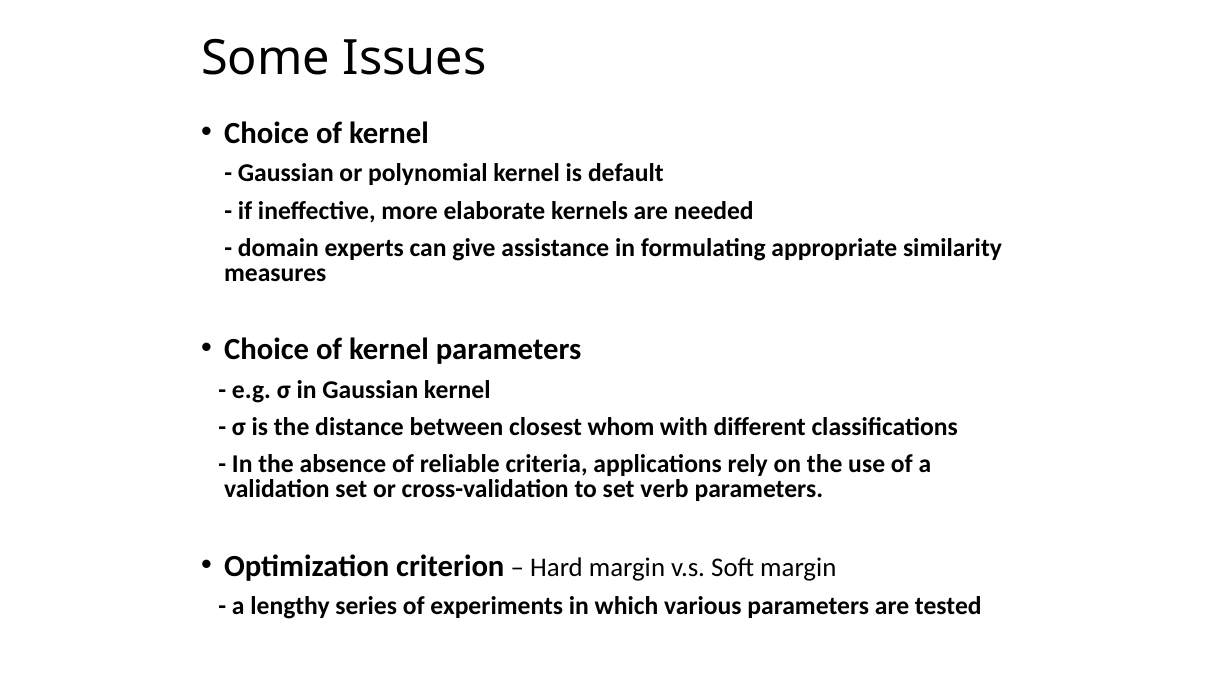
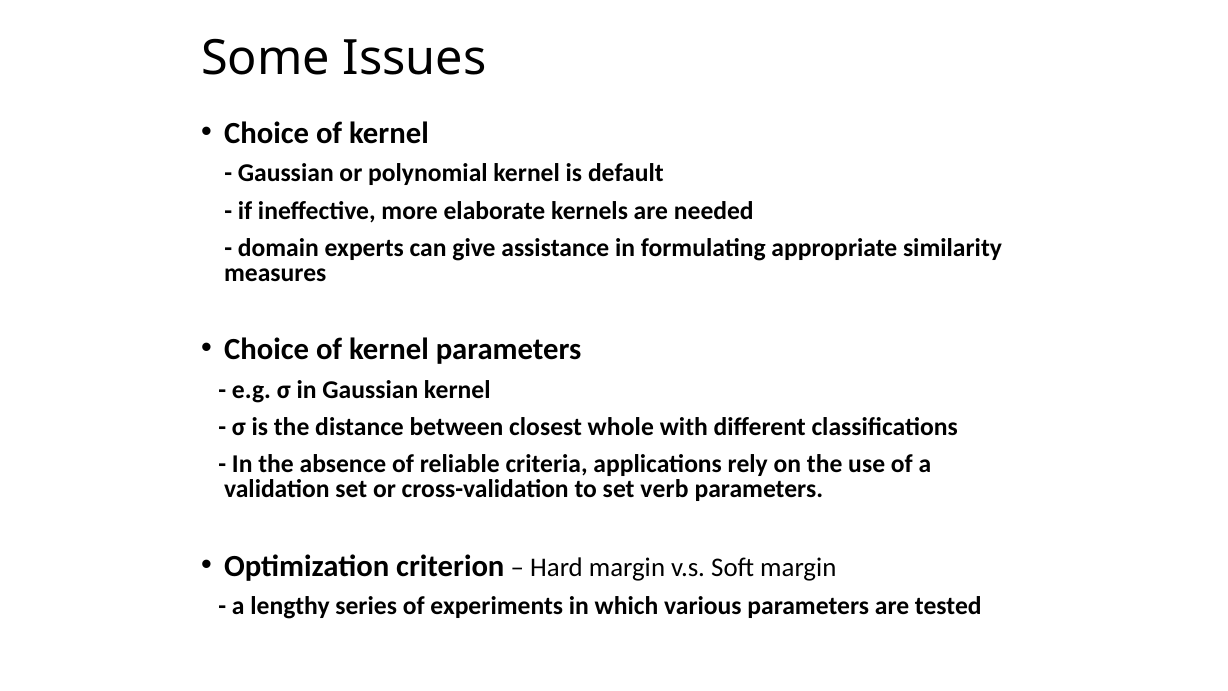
whom: whom -> whole (621, 427)
